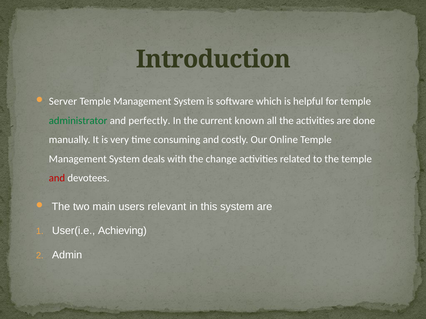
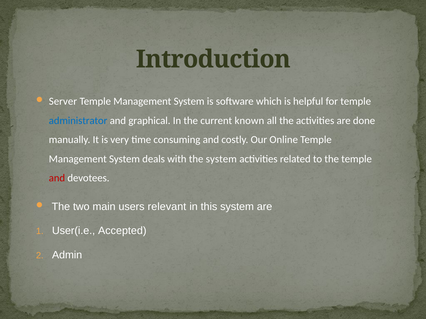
administrator colour: green -> blue (78, 121)
perfectly: perfectly -> graphical (149, 121)
the change: change -> system (221, 159)
Achieving: Achieving -> Accepted (122, 231)
